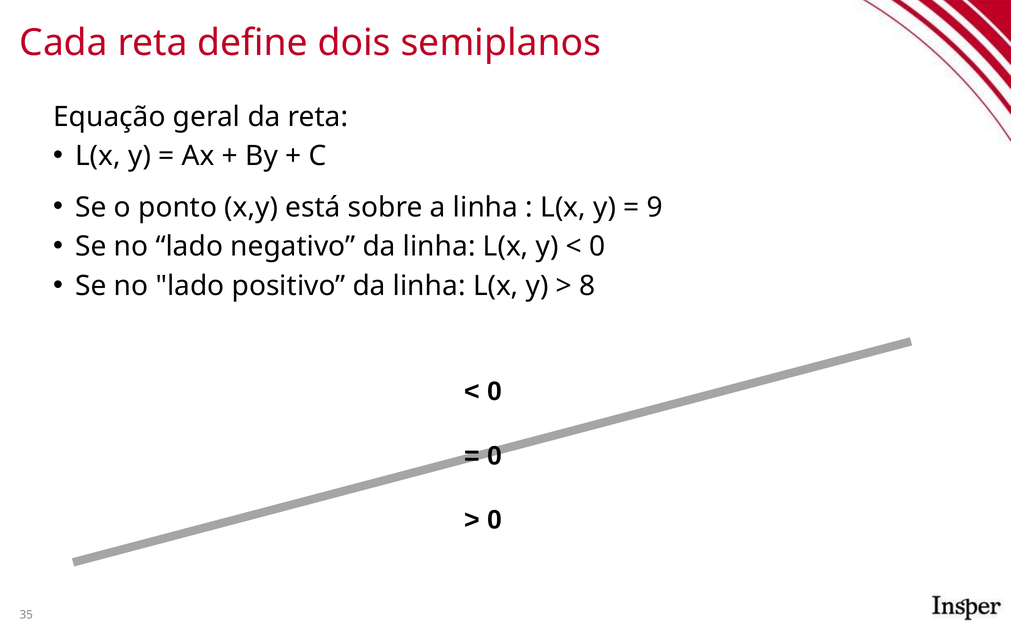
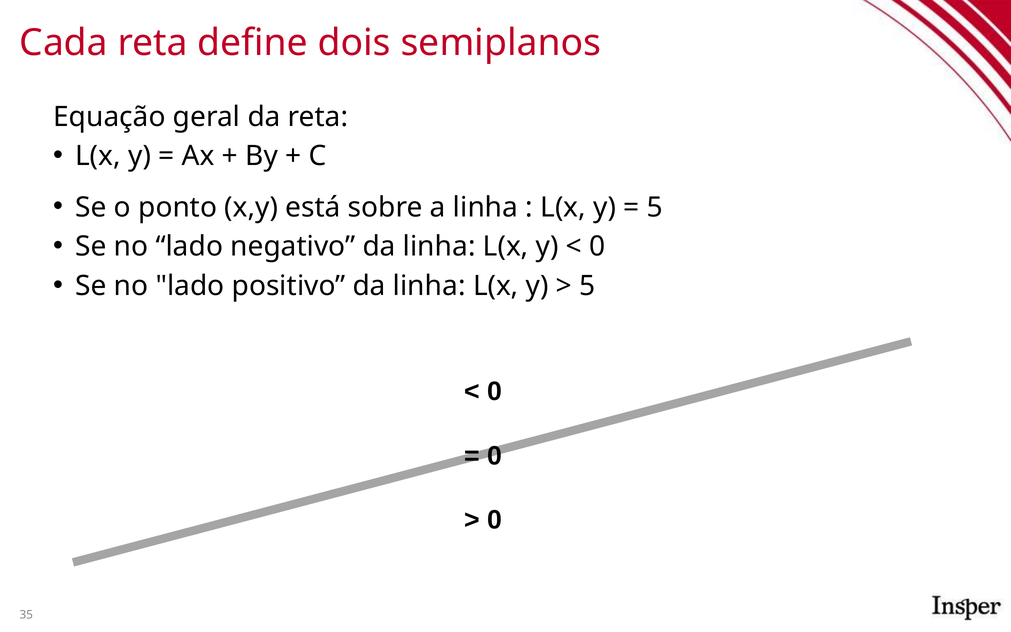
9: 9 -> 5 (655, 207)
8: 8 -> 5 (587, 286)
